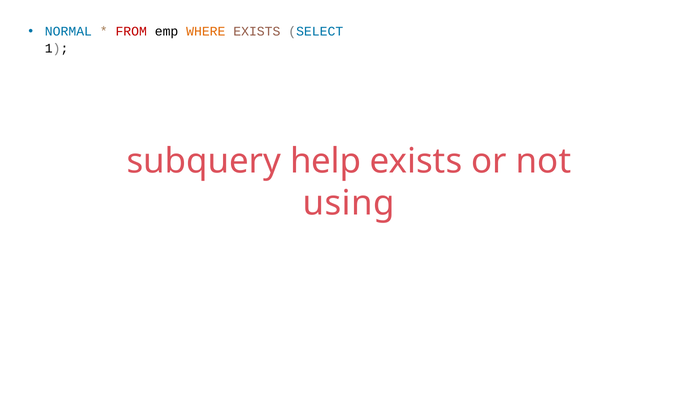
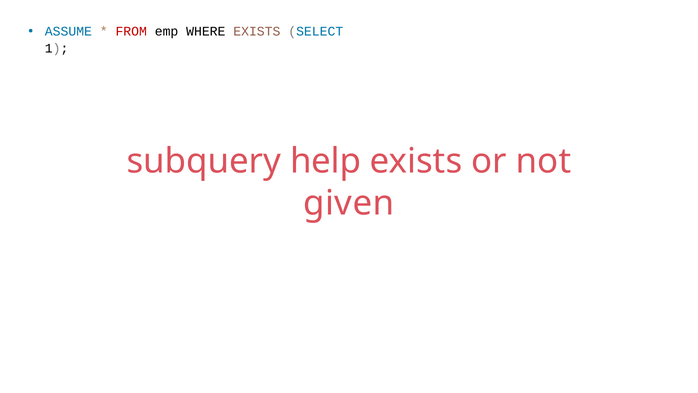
NORMAL: NORMAL -> ASSUME (68, 31)
WHERE colour: orange -> black (206, 31)
using: using -> given (349, 203)
